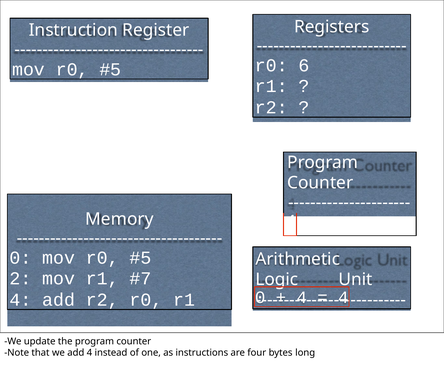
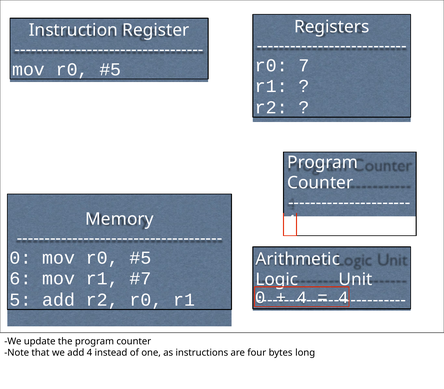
6: 6 -> 7 (304, 65)
2: 2 -> 6 (20, 279)
4: 4 -> 5 (20, 300)
